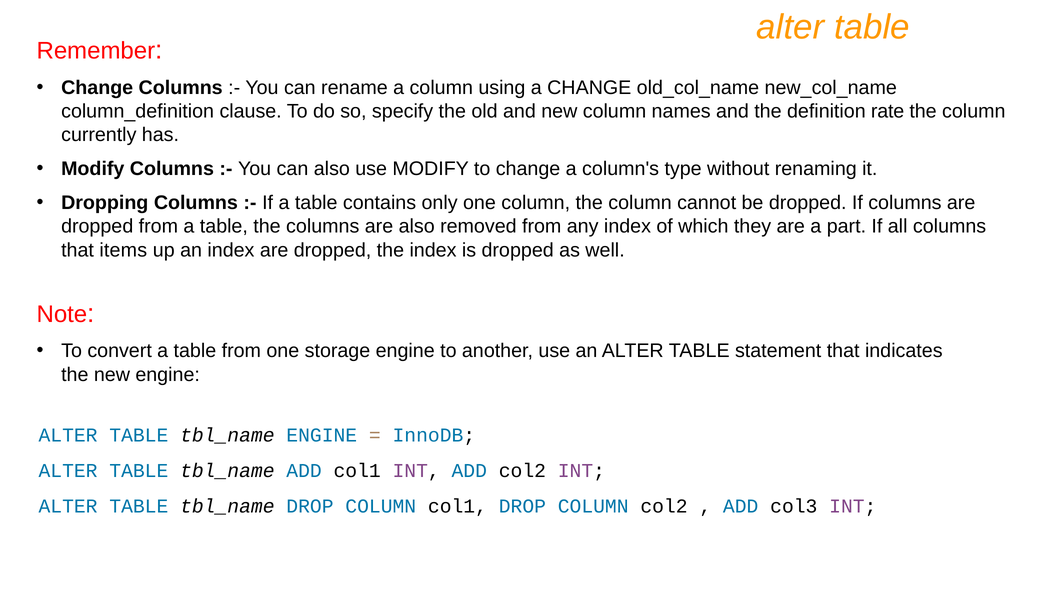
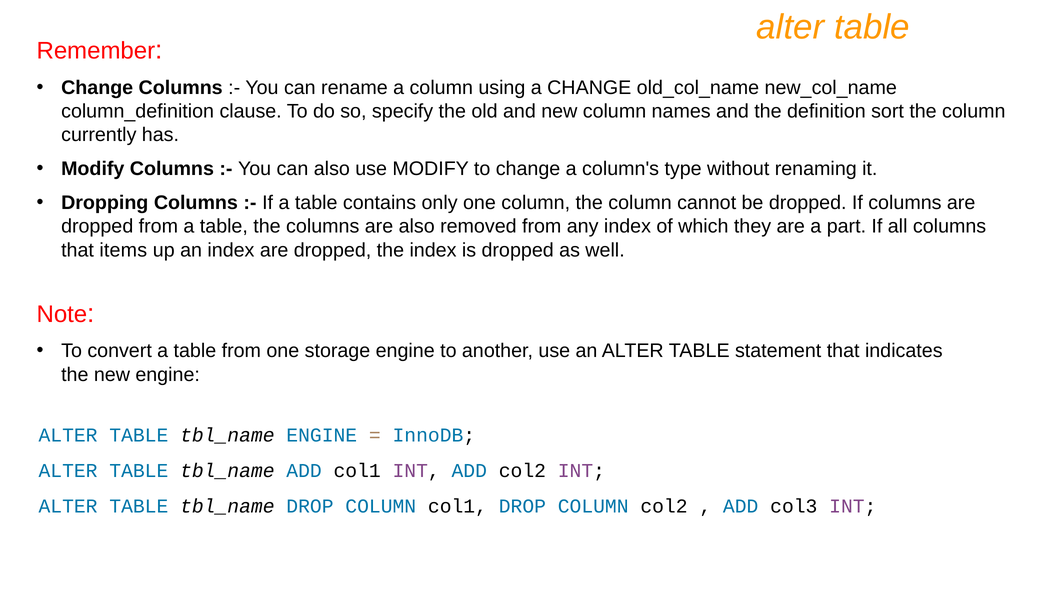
rate: rate -> sort (888, 111)
